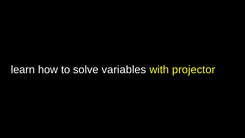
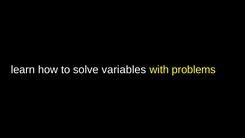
projector: projector -> problems (194, 70)
